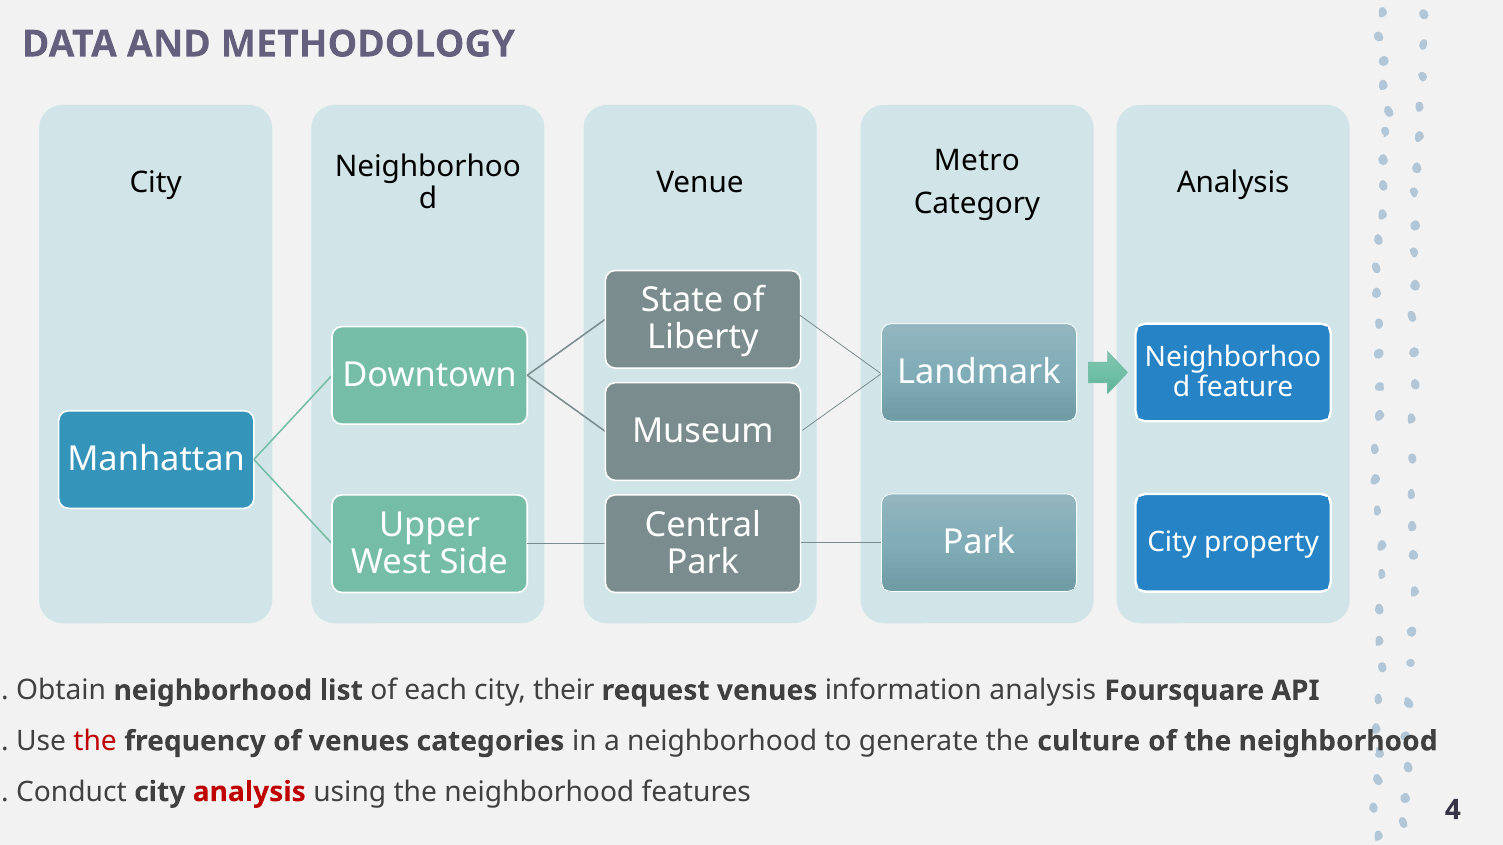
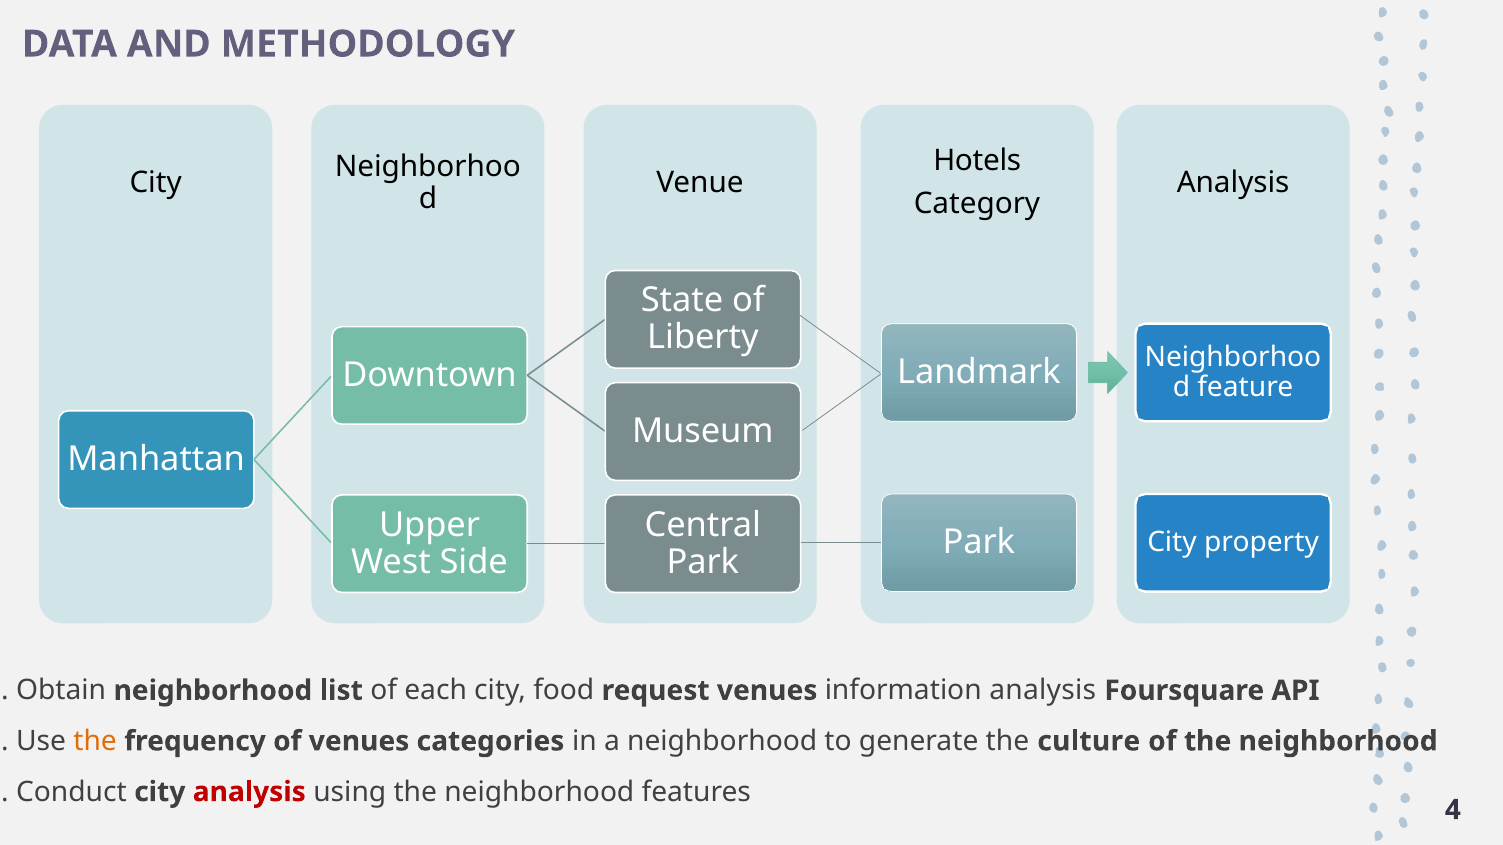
Metro: Metro -> Hotels (977, 161)
their: their -> food (564, 691)
the colour: red -> orange (95, 742)
